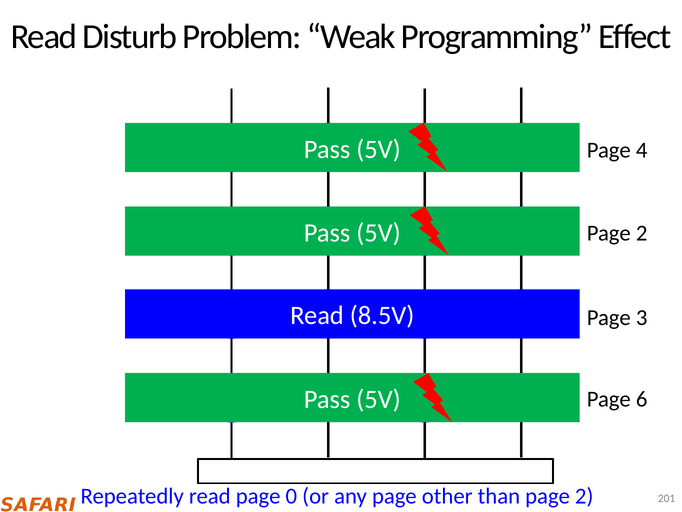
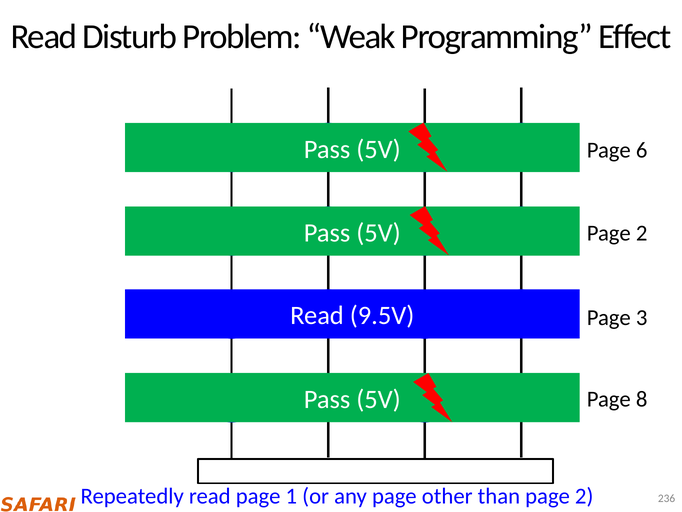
4: 4 -> 6 (642, 150)
8.5V: 8.5V -> 9.5V (382, 315)
6: 6 -> 8 (642, 399)
0: 0 -> 1 (291, 496)
201: 201 -> 236 (667, 498)
